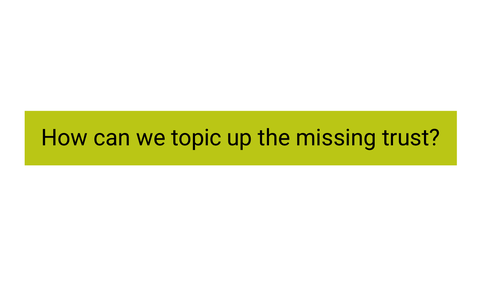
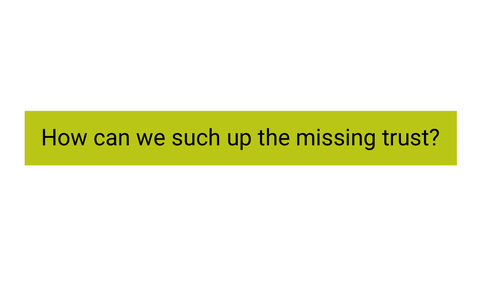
topic: topic -> such (196, 138)
